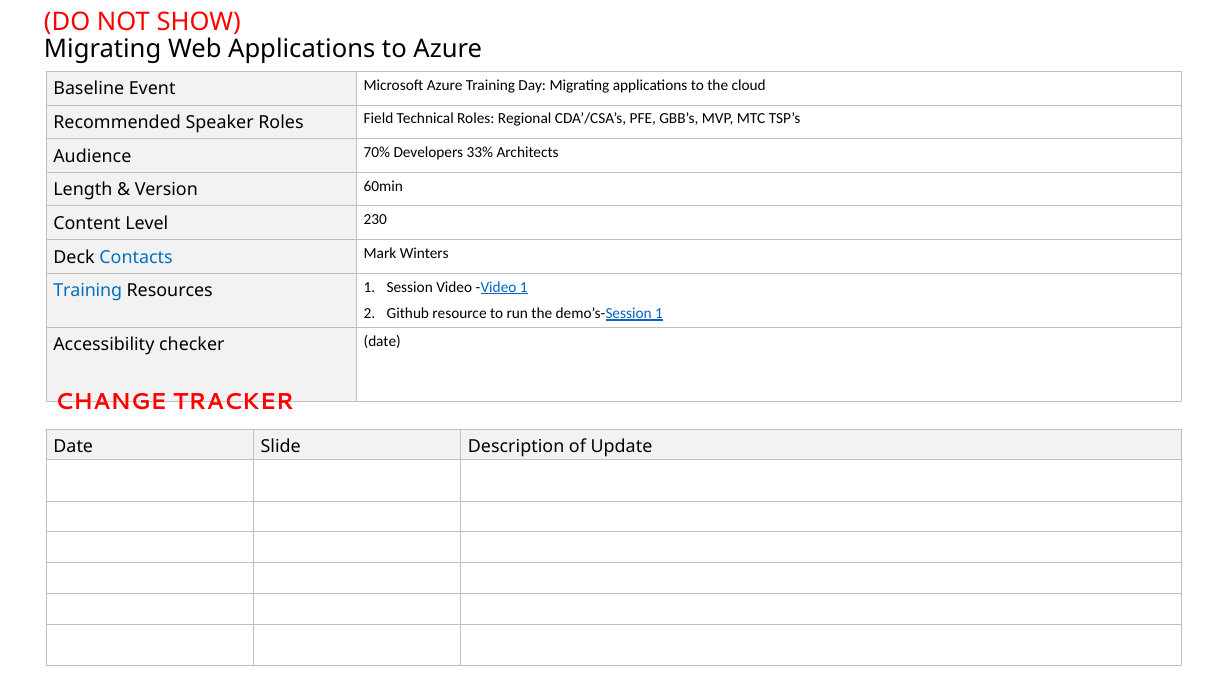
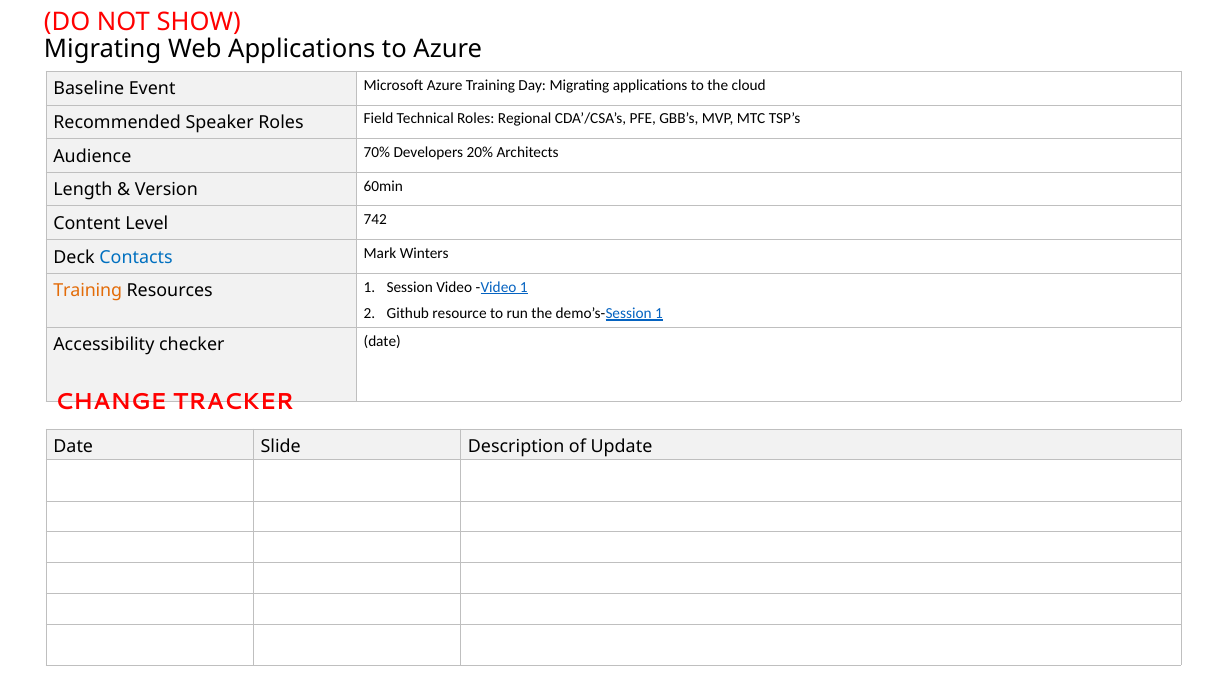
33%: 33% -> 20% (480, 153)
230: 230 -> 742 (375, 220)
Training colour: blue -> orange (88, 291)
